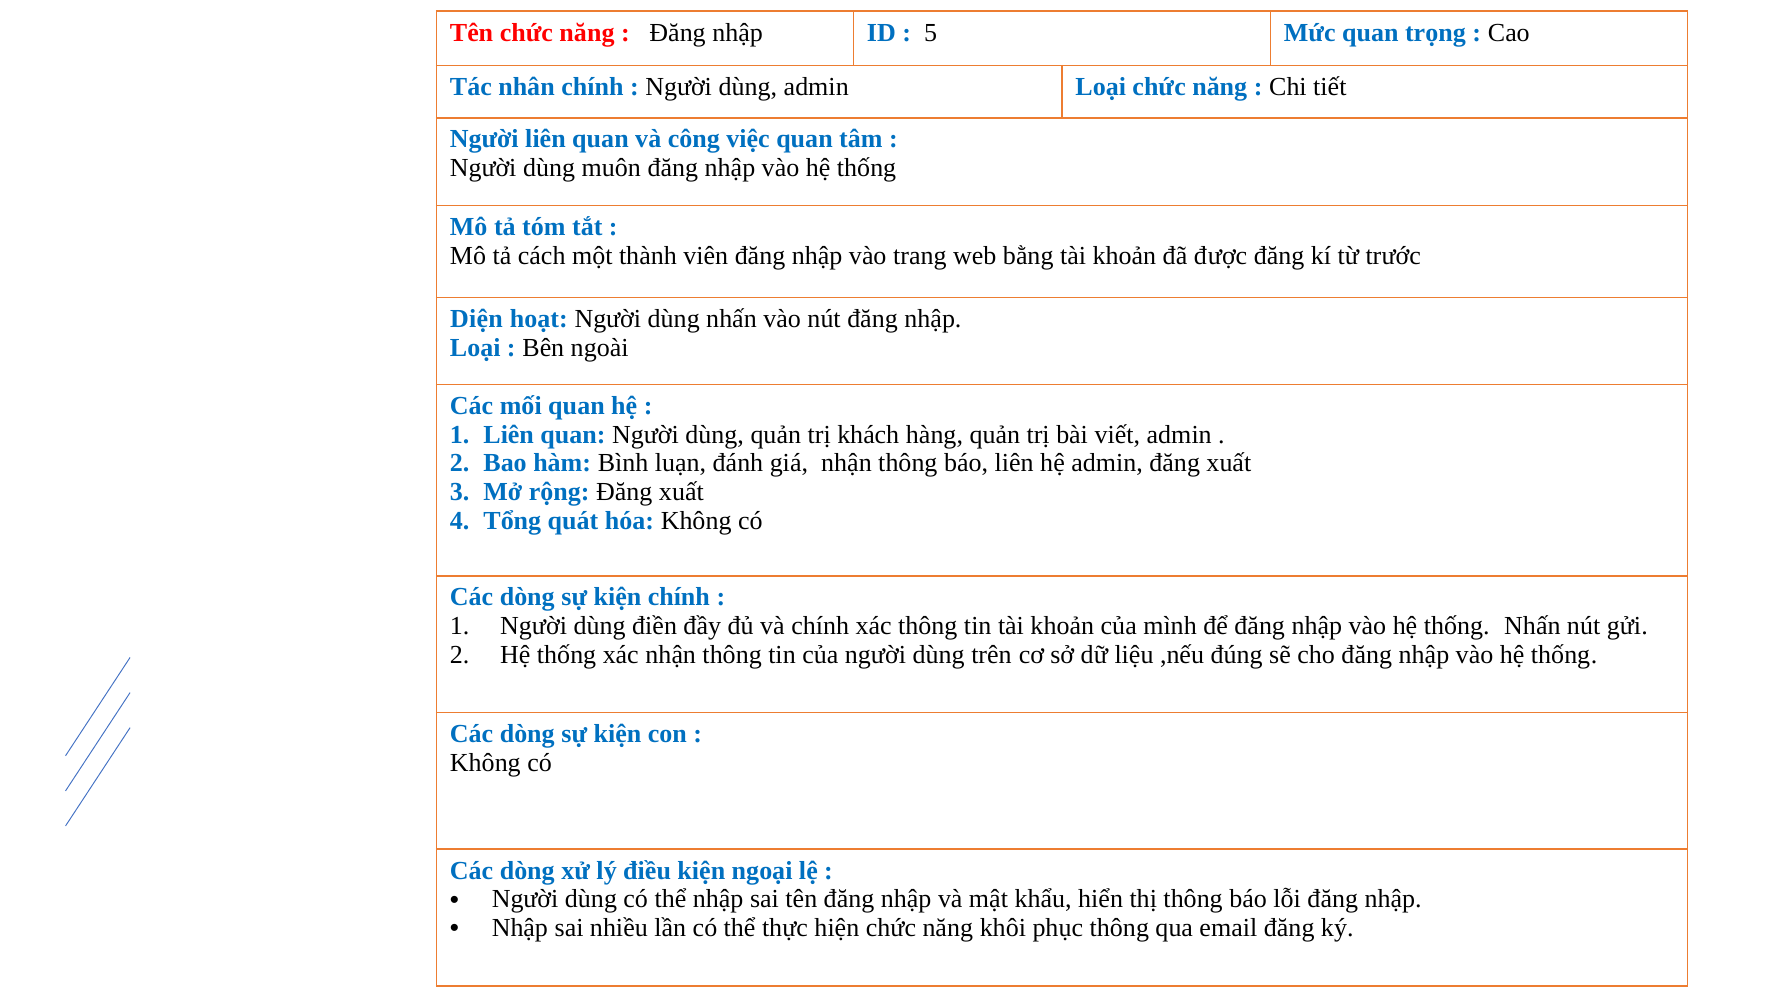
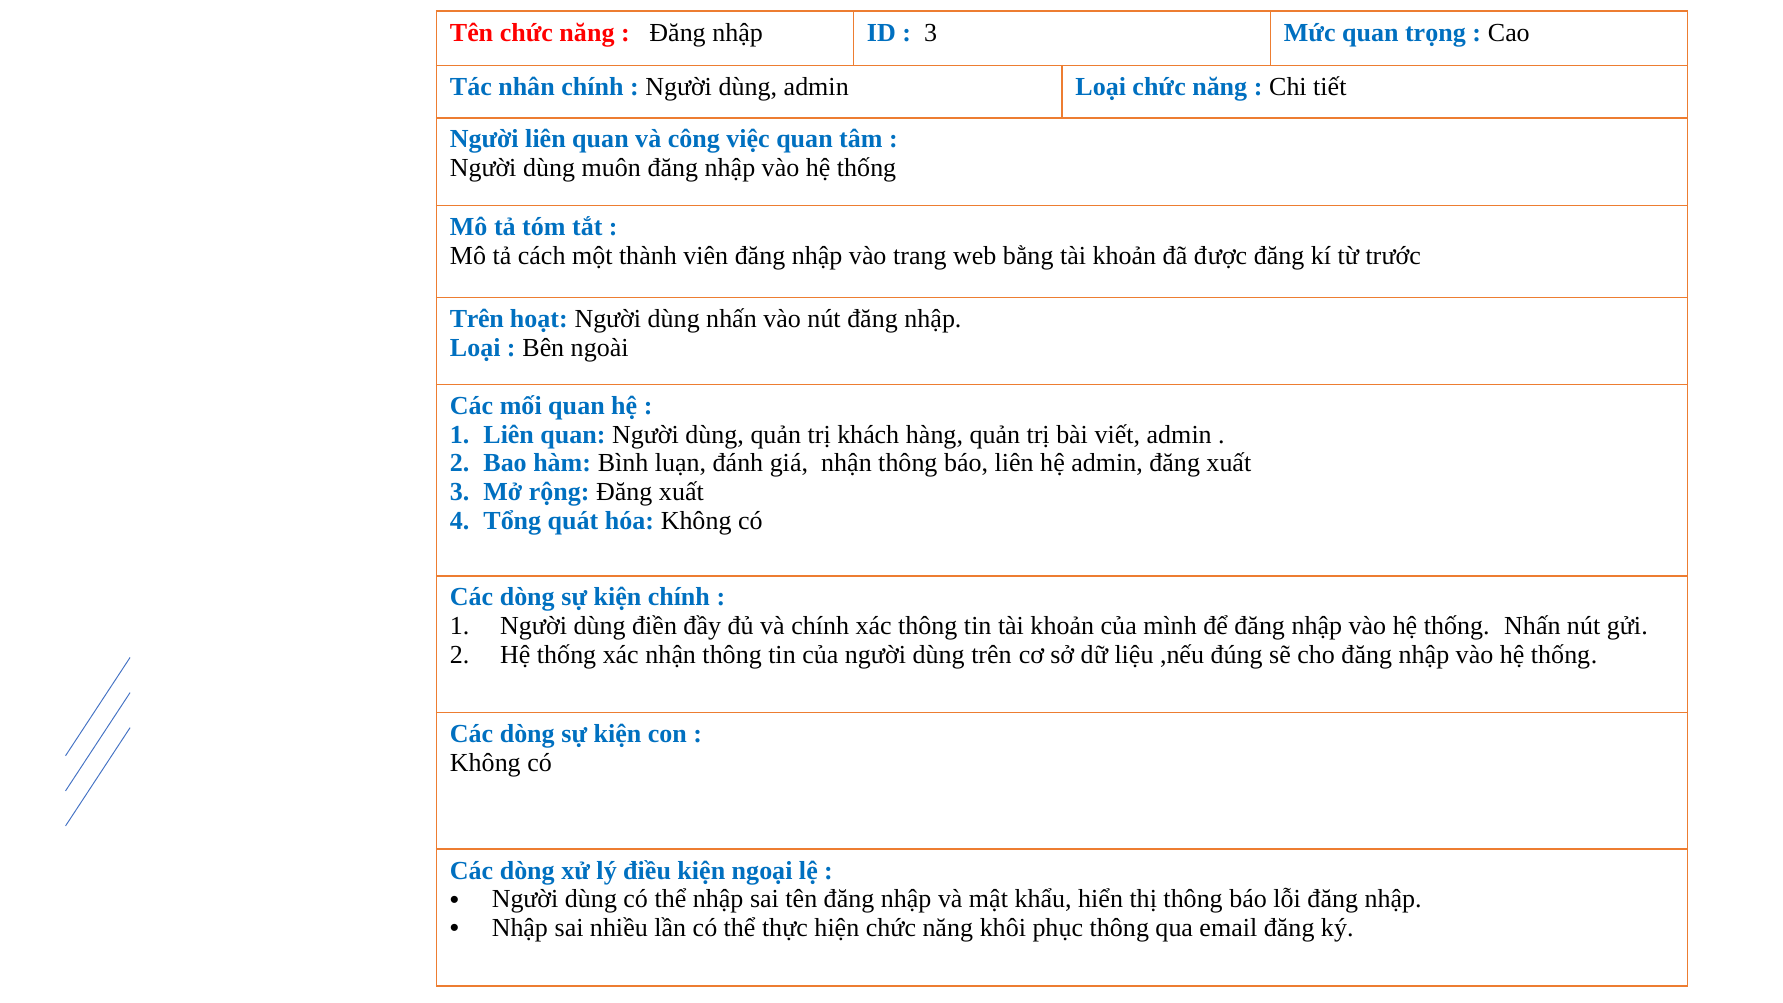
5: 5 -> 3 (931, 33)
Diện: Diện -> Trên (477, 319)
